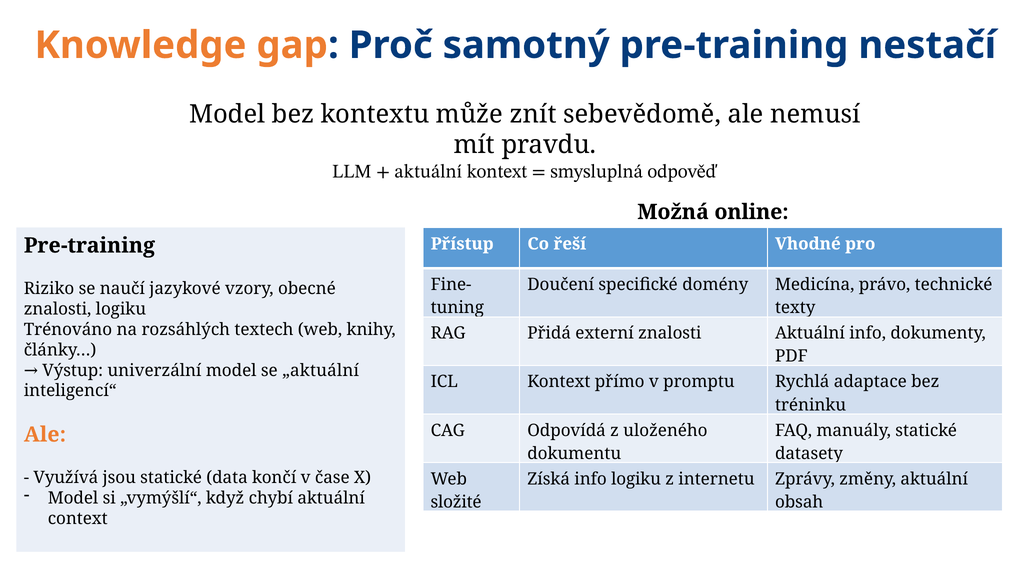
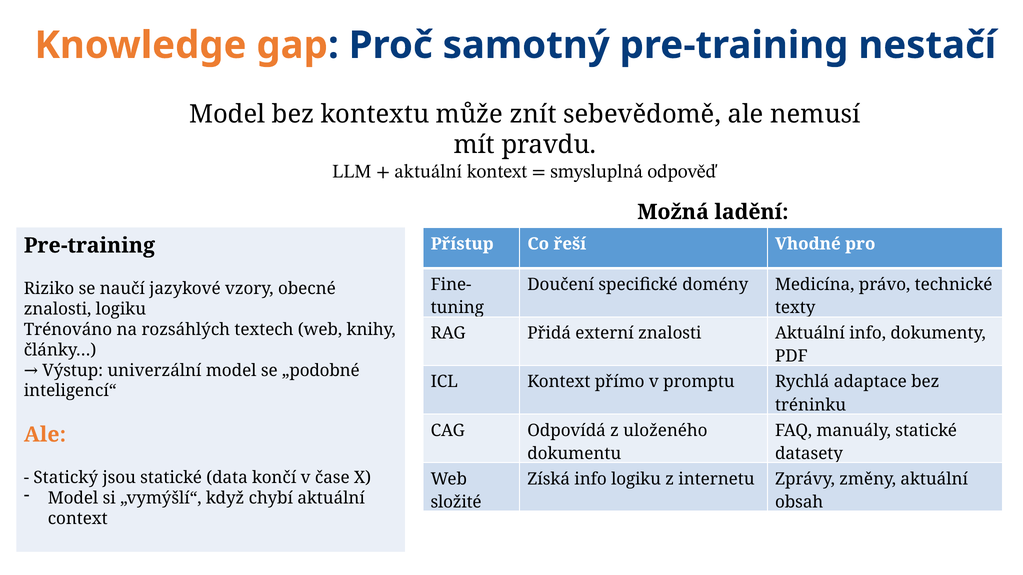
online: online -> ladění (751, 212)
„aktuální: „aktuální -> „podobné (321, 371)
Využívá: Využívá -> Statický (66, 478)
